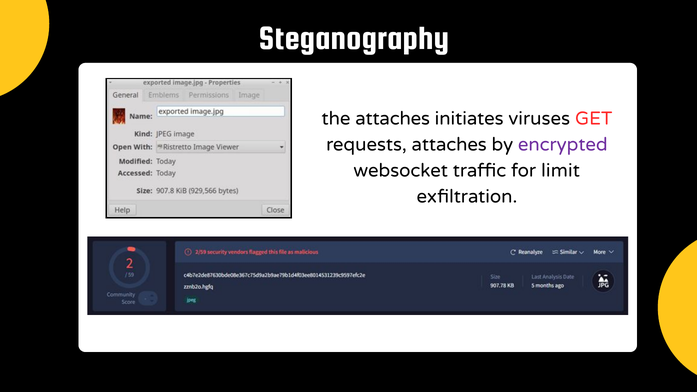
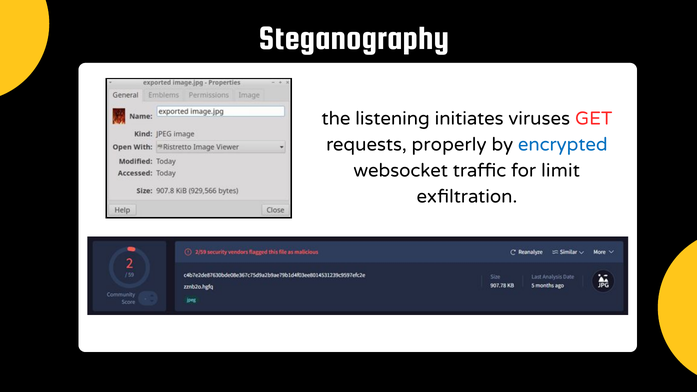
the attaches: attaches -> listening (393, 119)
requests attaches: attaches -> properly (449, 145)
encrypted colour: purple -> blue (563, 145)
